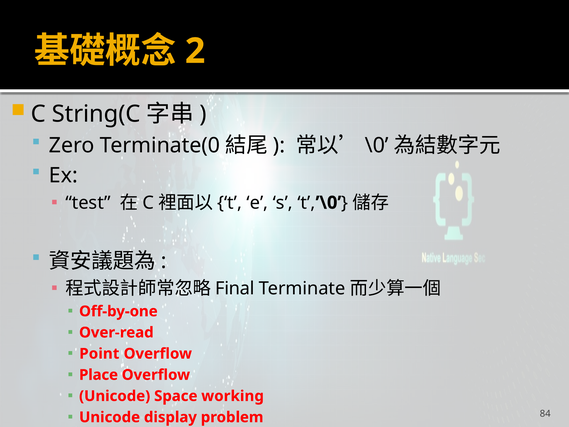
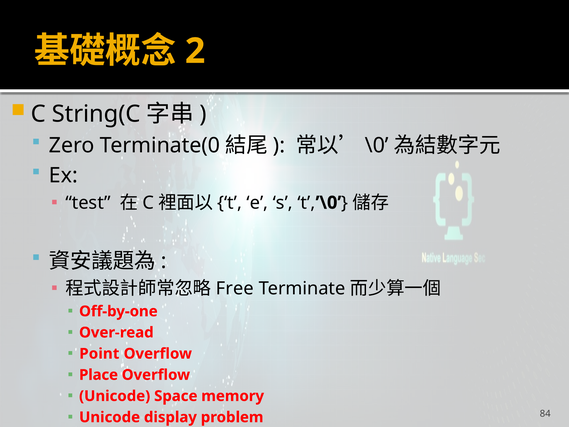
Final: Final -> Free (235, 288)
working: working -> memory (233, 396)
